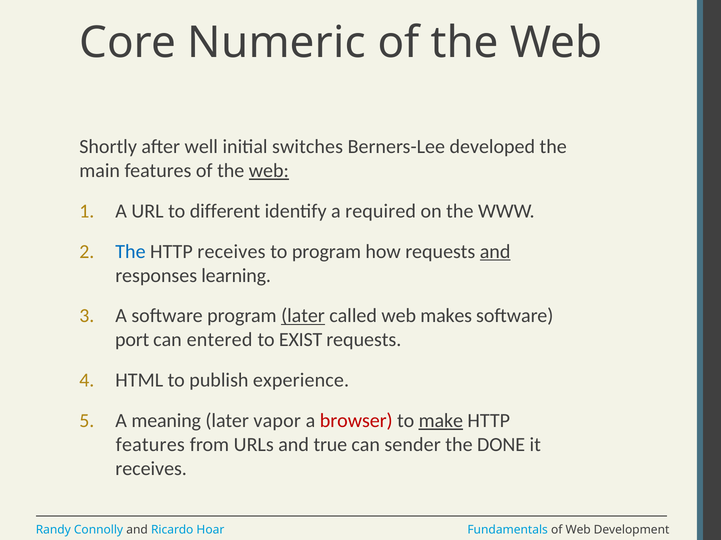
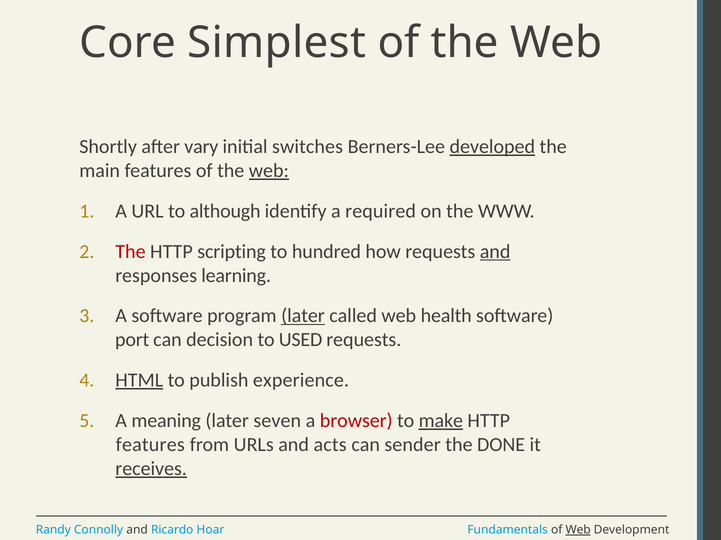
Numeric: Numeric -> Simplest (277, 43)
well: well -> vary (201, 147)
developed underline: none -> present (492, 147)
different: different -> although (225, 211)
The colour: blue -> red (130, 252)
HTTP receives: receives -> scripting (232, 252)
to program: program -> hundred (326, 252)
makes: makes -> health (446, 316)
entered: entered -> decision (220, 340)
EXIST: EXIST -> USED (301, 340)
HTML underline: none -> present (139, 381)
vapor: vapor -> seven (277, 421)
true: true -> acts (330, 445)
receives underline: none -> present (151, 469)
Web underline: none -> present (578, 530)
